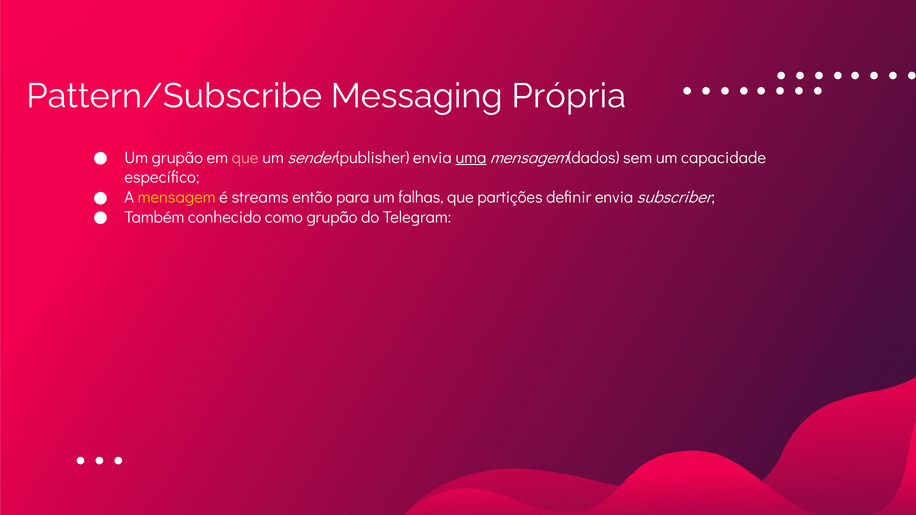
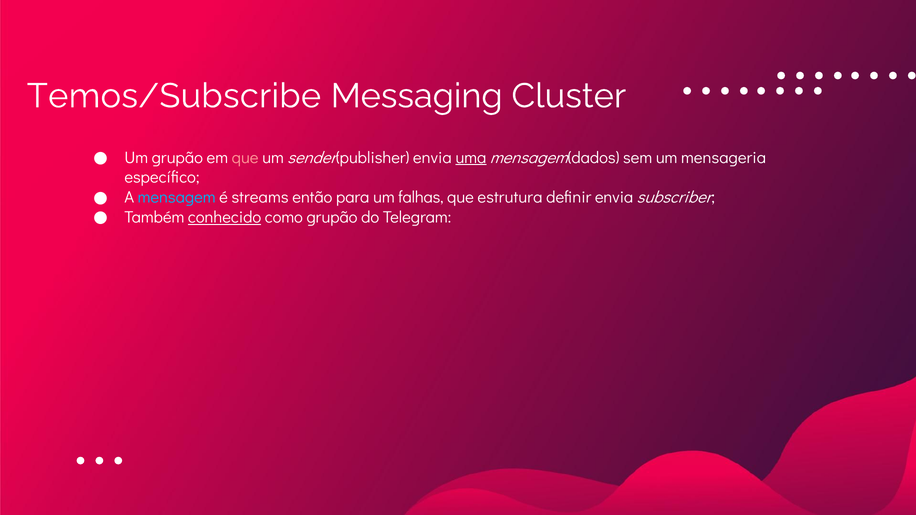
Pattern/Subscribe: Pattern/Subscribe -> Temos/Subscribe (174, 96)
Própria: Própria -> Cluster (569, 96)
capacidade: capacidade -> mensageria (724, 158)
mensagem colour: yellow -> light blue (177, 197)
partições: partições -> estrutura (510, 197)
conhecido underline: none -> present (225, 217)
